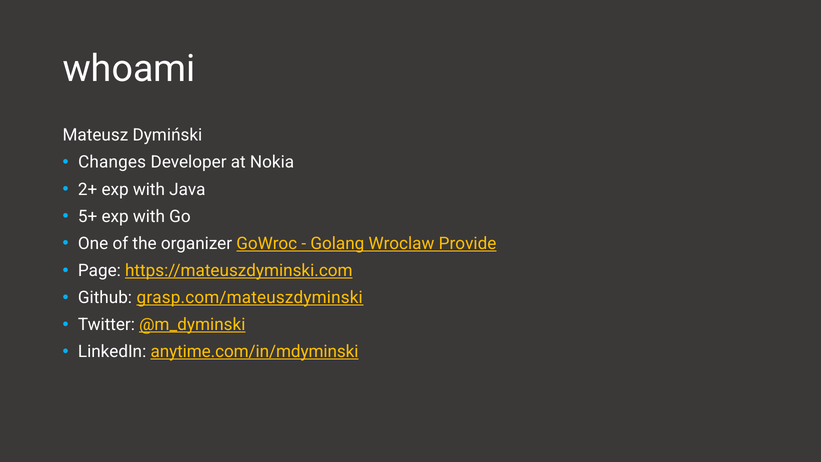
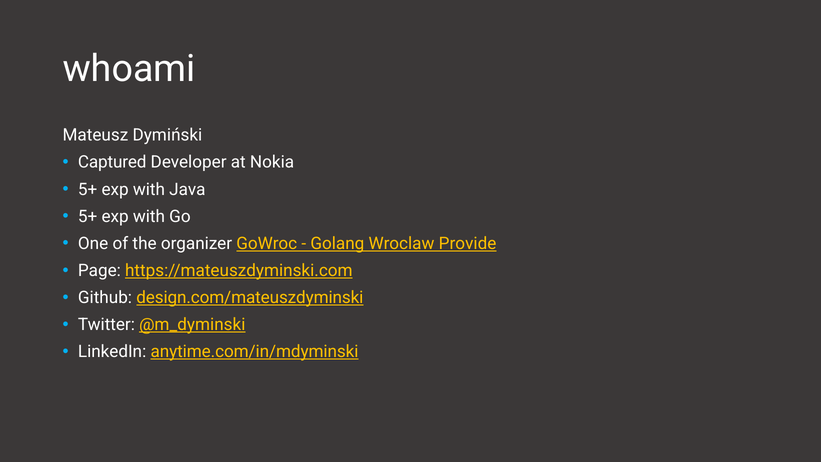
Changes: Changes -> Captured (112, 162)
2+: 2+ -> 5+ (88, 189)
grasp.com/mateuszdyminski: grasp.com/mateuszdyminski -> design.com/mateuszdyminski (250, 297)
